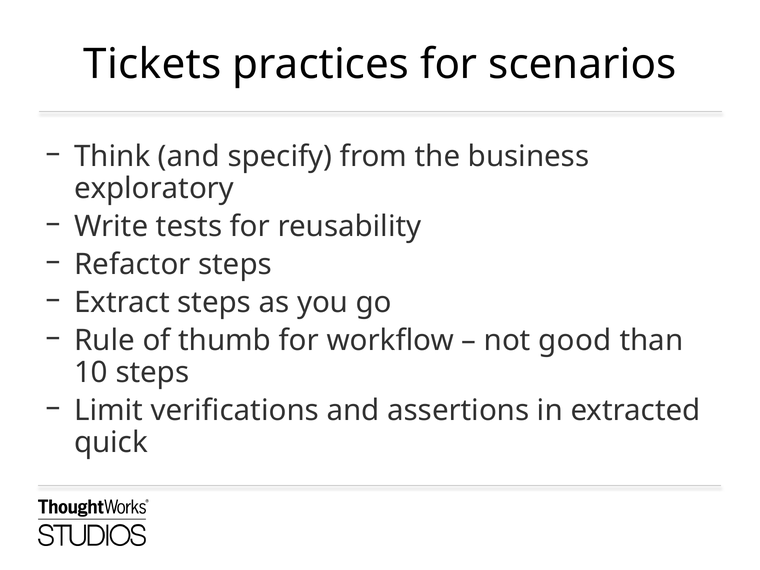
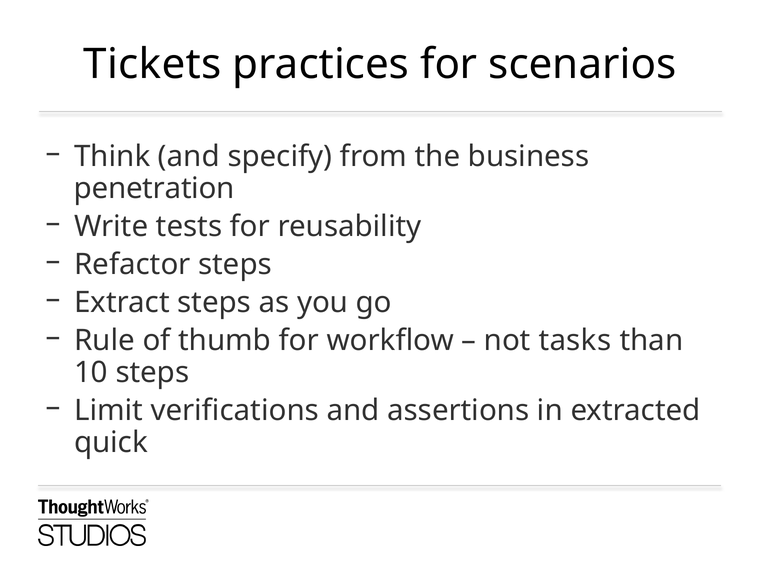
exploratory: exploratory -> penetration (154, 189)
good: good -> tasks (575, 341)
